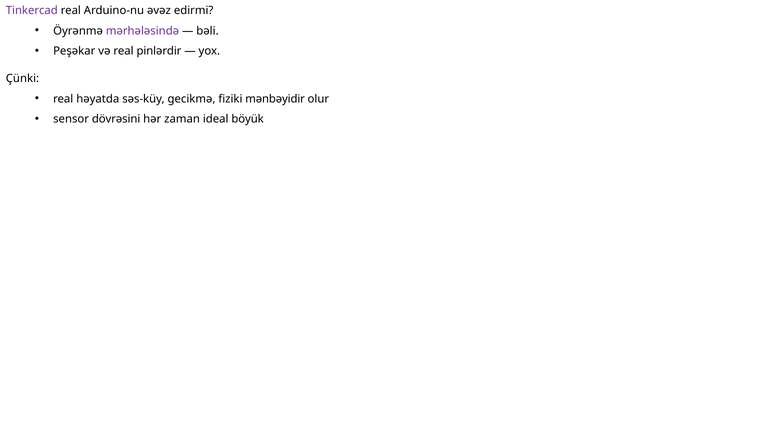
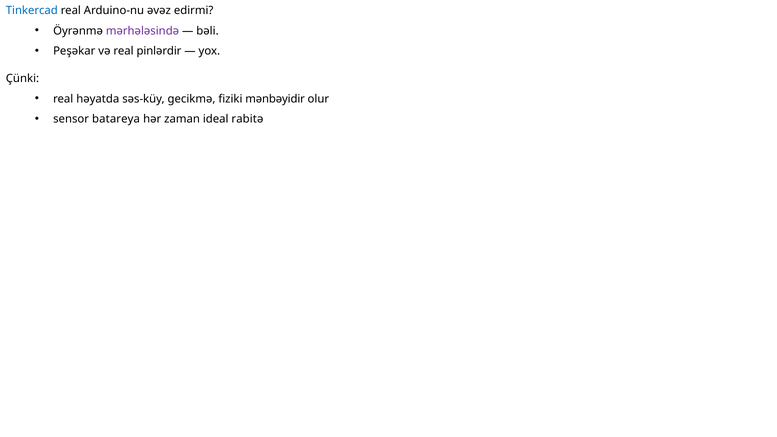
Tinkercad colour: purple -> blue (32, 10)
dövrəsini: dövrəsini -> batareya (116, 119)
böyük: böyük -> rabitə (247, 119)
